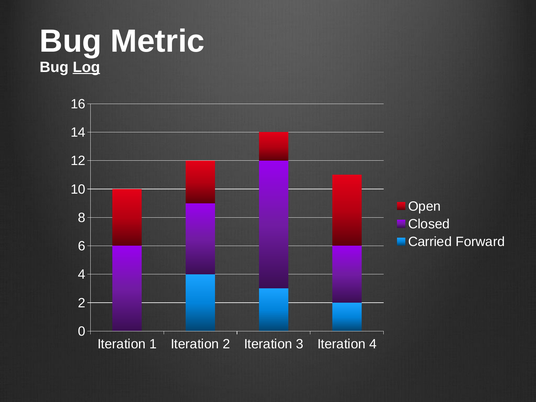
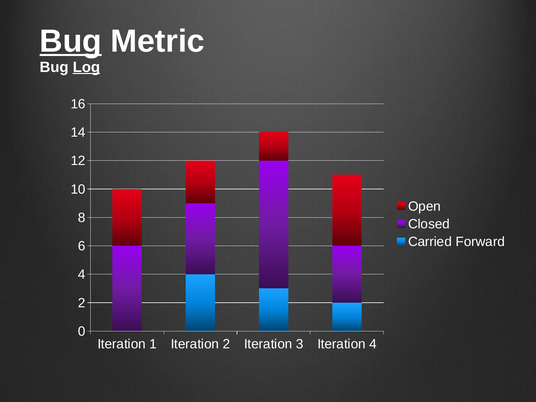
Bug underline: none -> present (71, 41)
